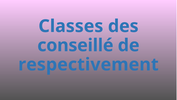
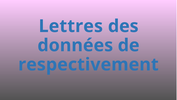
Classes: Classes -> Lettres (71, 26)
conseillé: conseillé -> données (75, 45)
